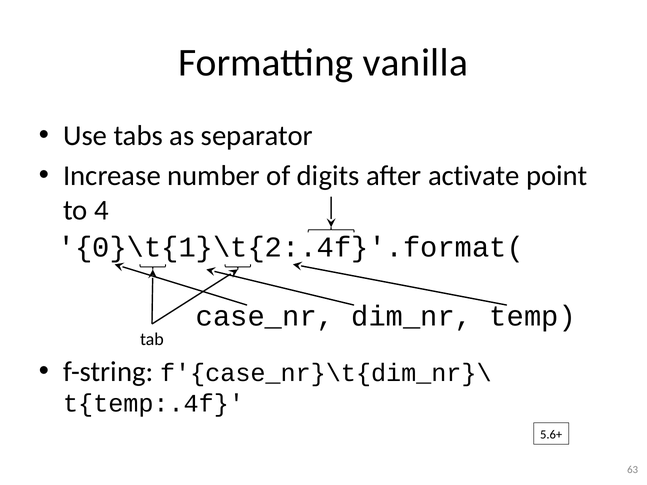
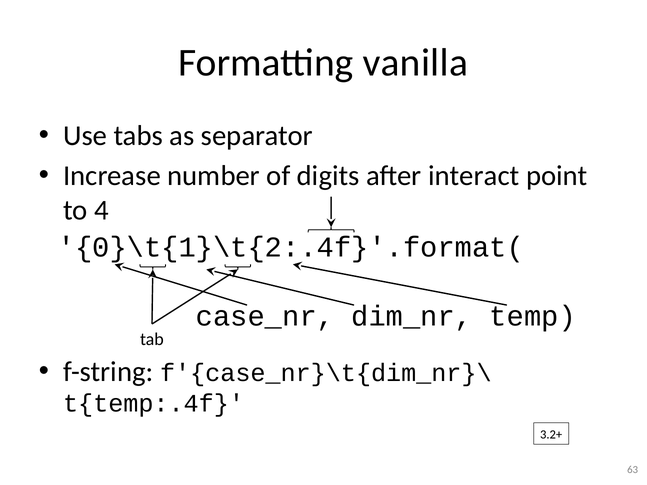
activate: activate -> interact (474, 176)
5.6+: 5.6+ -> 3.2+ (551, 435)
